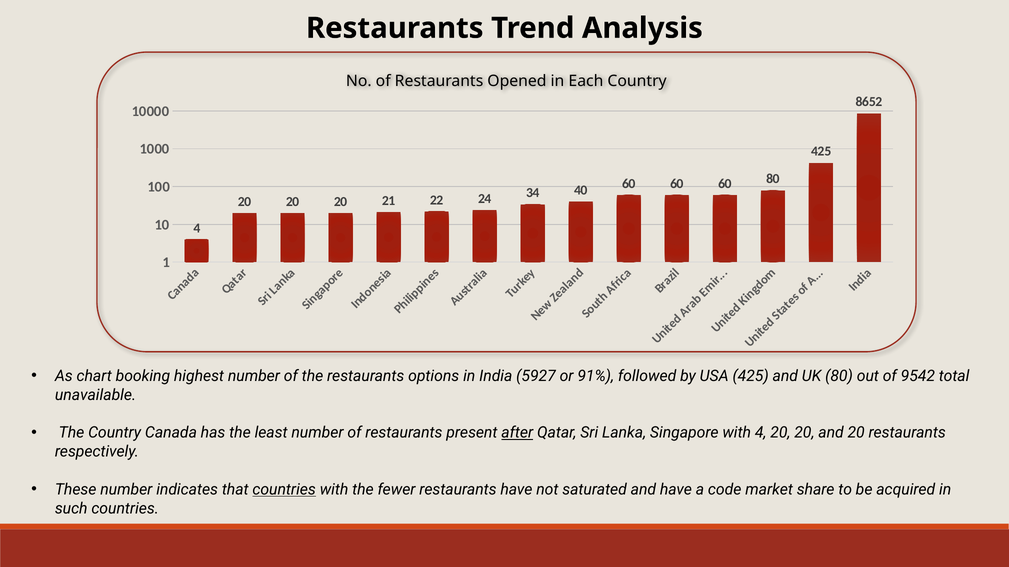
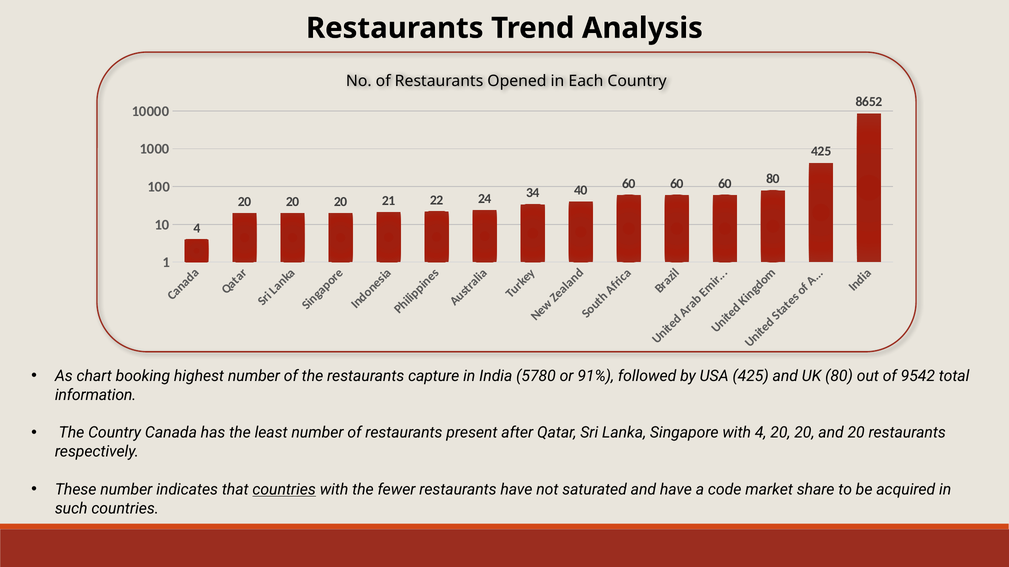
options: options -> capture (434, 376)
5927: 5927 -> 5780 (536, 376)
unavailable: unavailable -> information (96, 395)
after underline: present -> none (517, 433)
